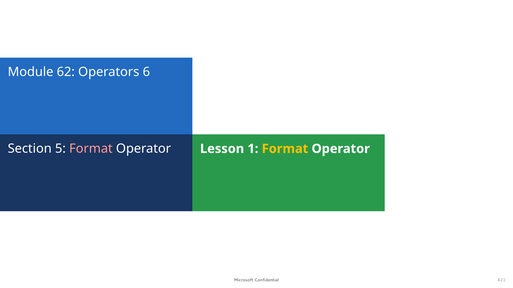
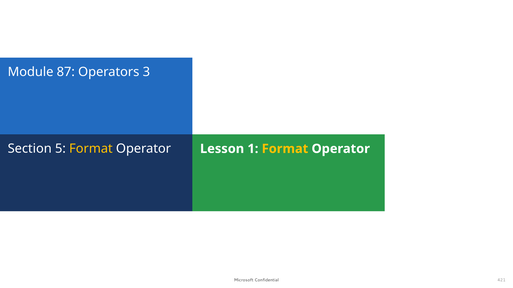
62: 62 -> 87 (66, 72)
6: 6 -> 3 (146, 72)
Format colour: pink -> yellow (91, 149)
